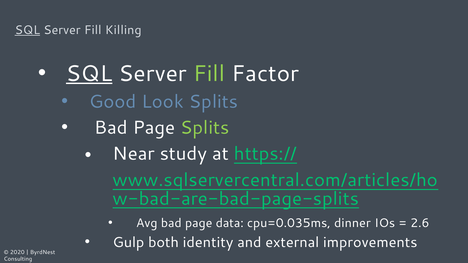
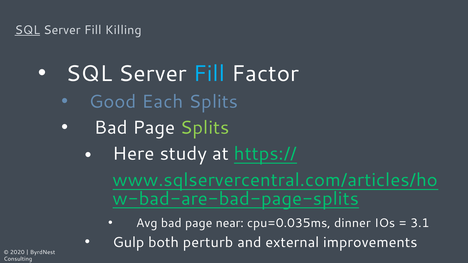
SQL underline: present -> none (89, 74)
Fill colour: light green -> light blue (209, 74)
Look: Look -> Each (163, 102)
Near: Near -> Here (134, 154)
data: data -> near (230, 223)
2.6: 2.6 -> 3.1 (420, 223)
identity: identity -> perturb (208, 243)
